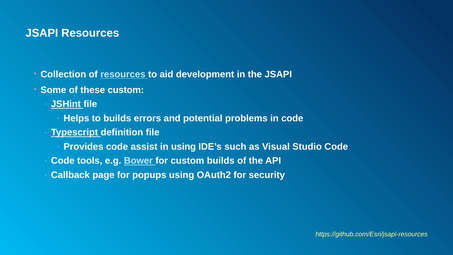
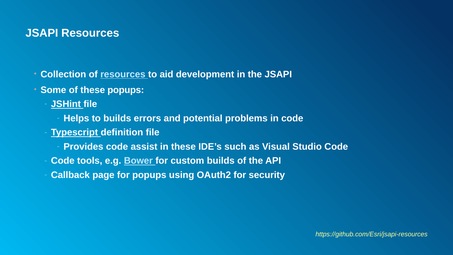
these custom: custom -> popups (126, 90)
in using: using -> these (183, 147)
